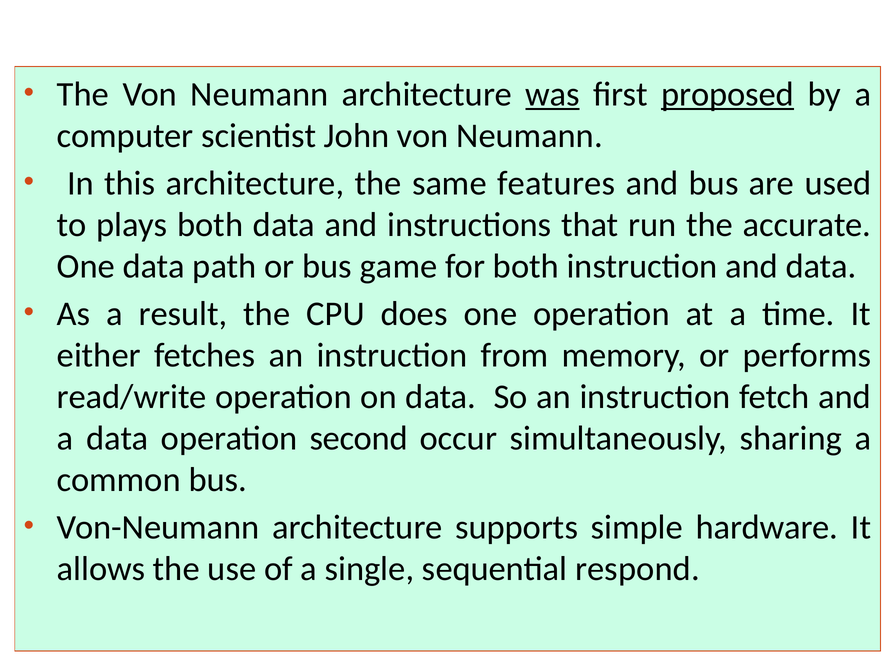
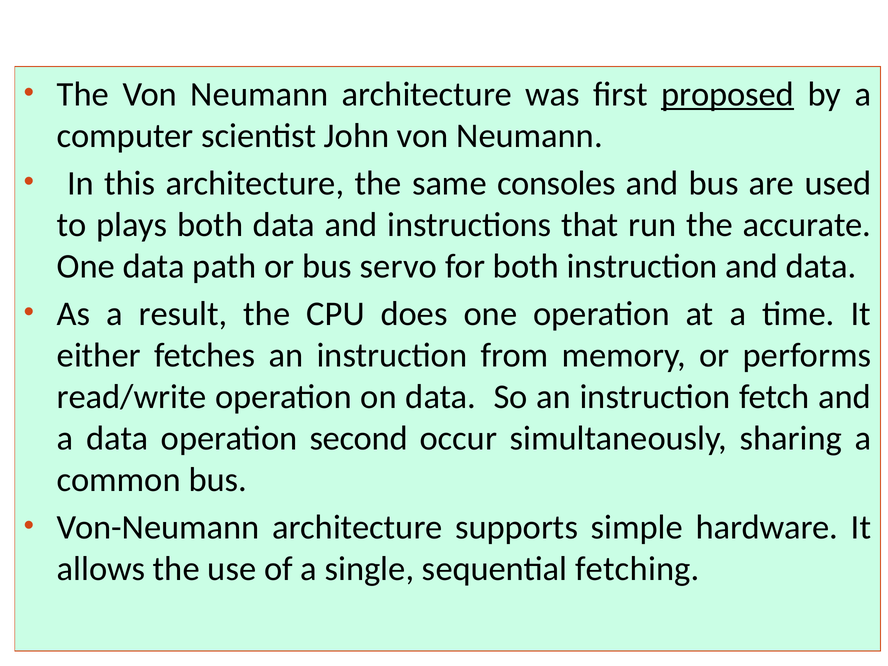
was underline: present -> none (553, 94)
features: features -> consoles (556, 183)
game: game -> servo (398, 266)
respond: respond -> fetching (637, 569)
